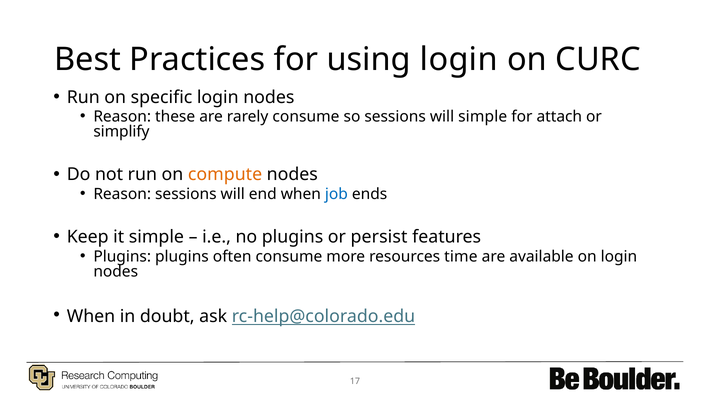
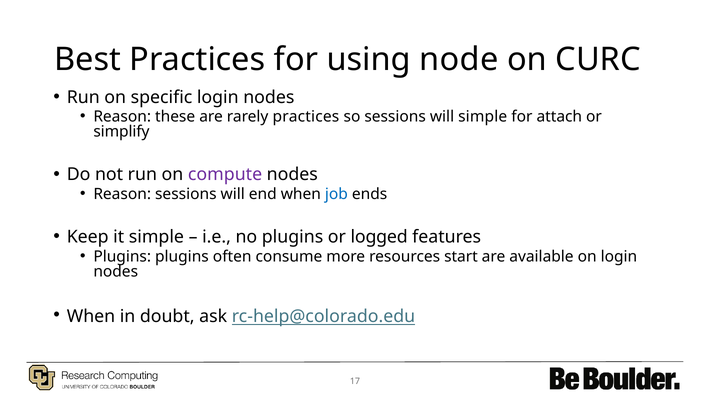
using login: login -> node (459, 60)
rarely consume: consume -> practices (306, 117)
compute colour: orange -> purple (225, 175)
persist: persist -> logged (379, 237)
time: time -> start (461, 257)
